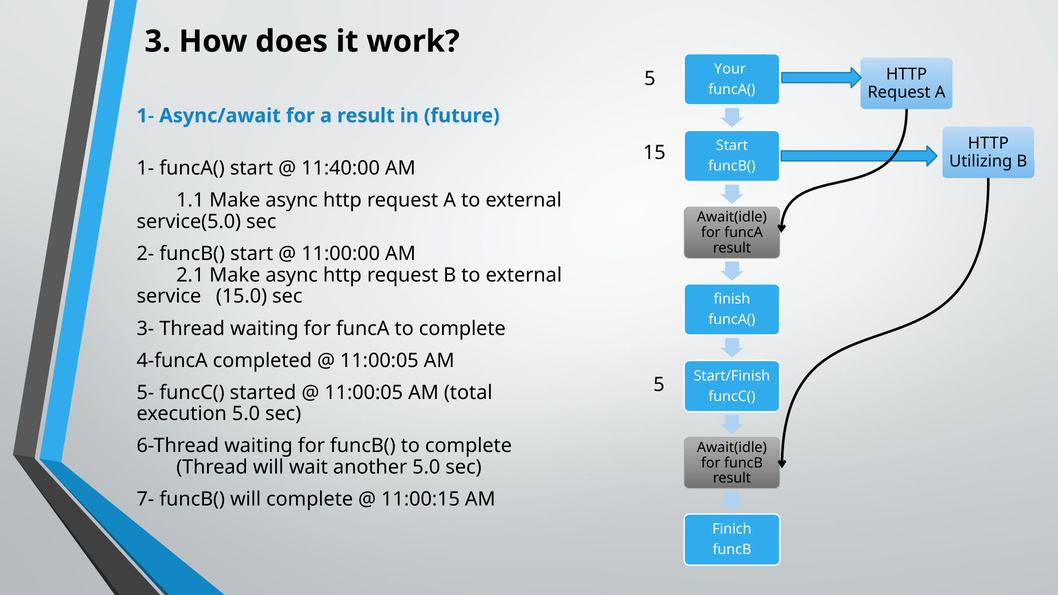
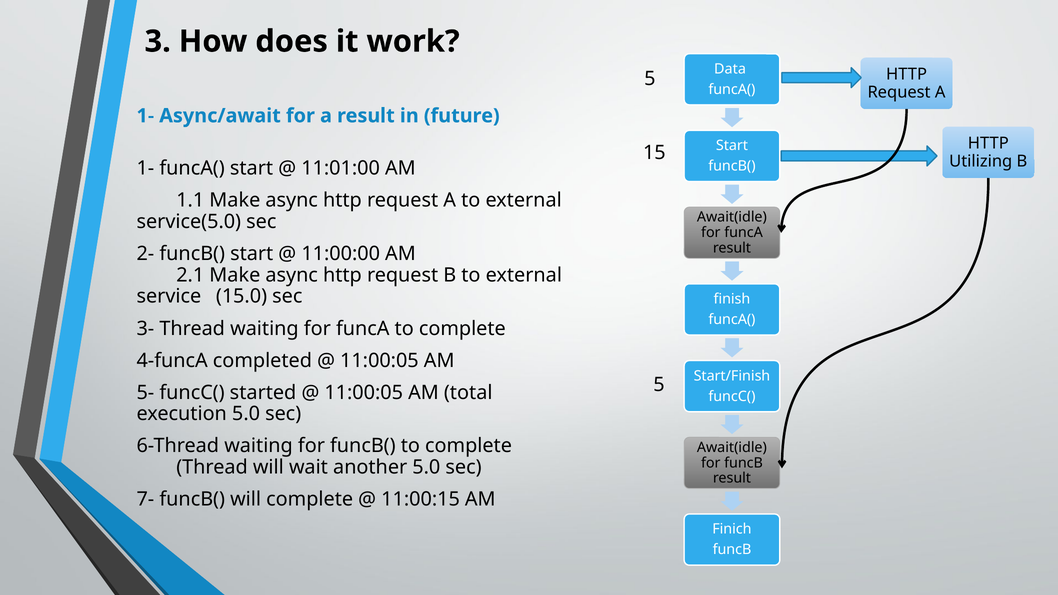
Your: Your -> Data (730, 69)
11:40:00: 11:40:00 -> 11:01:00 (341, 168)
